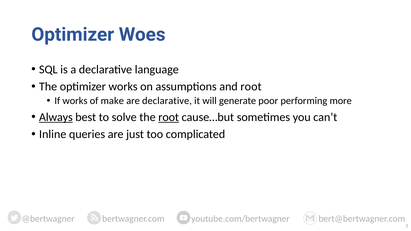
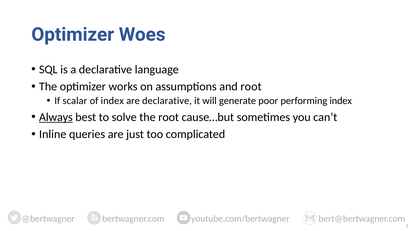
If works: works -> scalar (75, 101)
of make: make -> index (112, 101)
performing more: more -> index (341, 101)
root underline: present -> none (169, 117)
